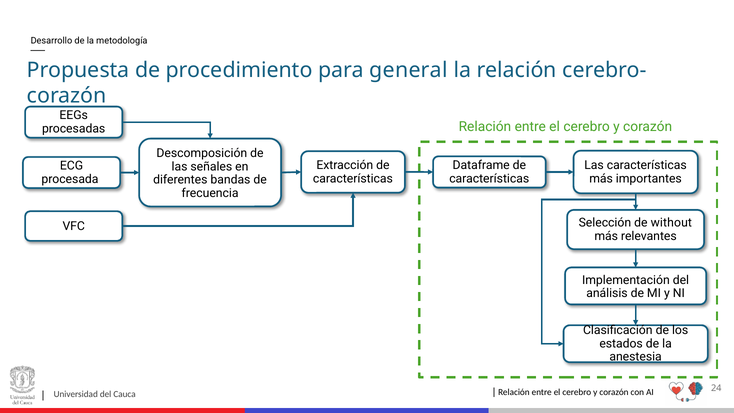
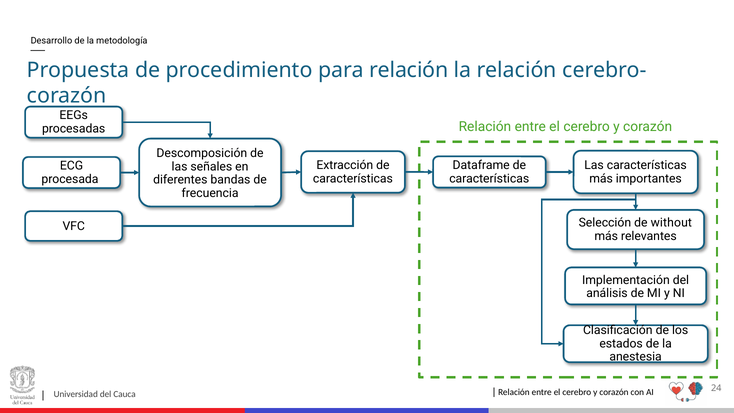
para general: general -> relación (409, 70)
